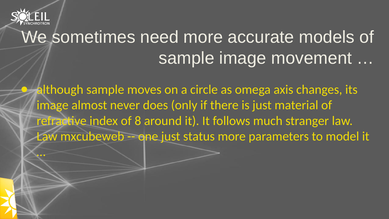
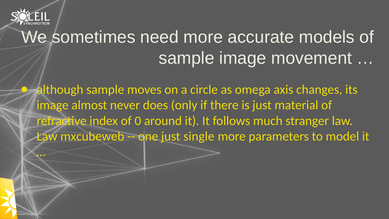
8: 8 -> 0 (138, 121)
status: status -> single (199, 136)
